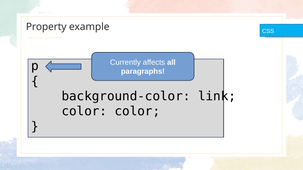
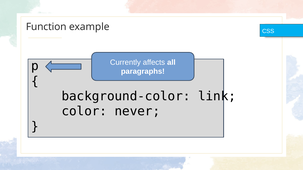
Property: Property -> Function (46, 27)
color color: color -> never (137, 112)
